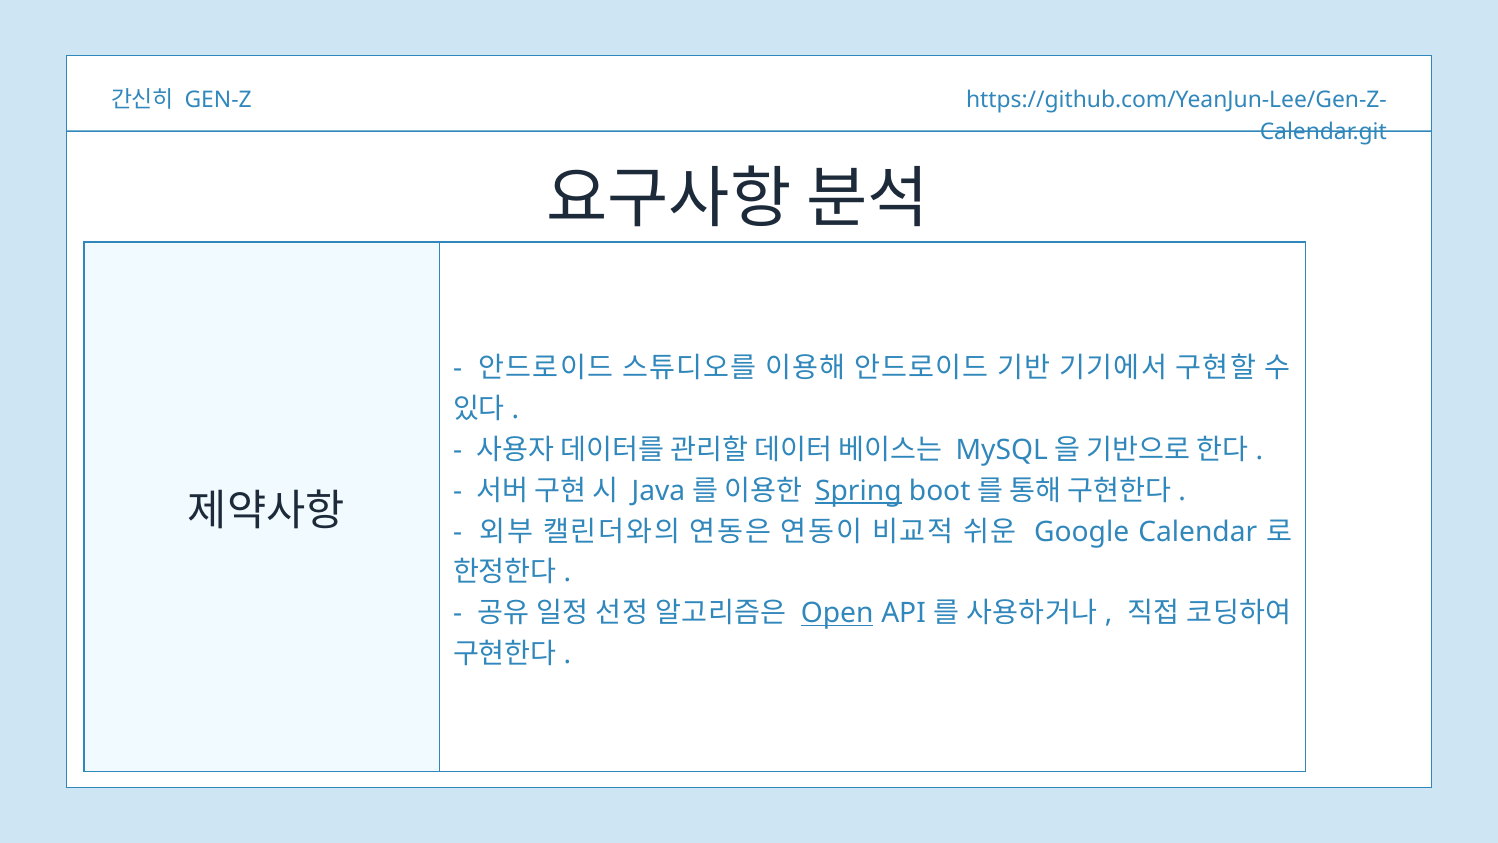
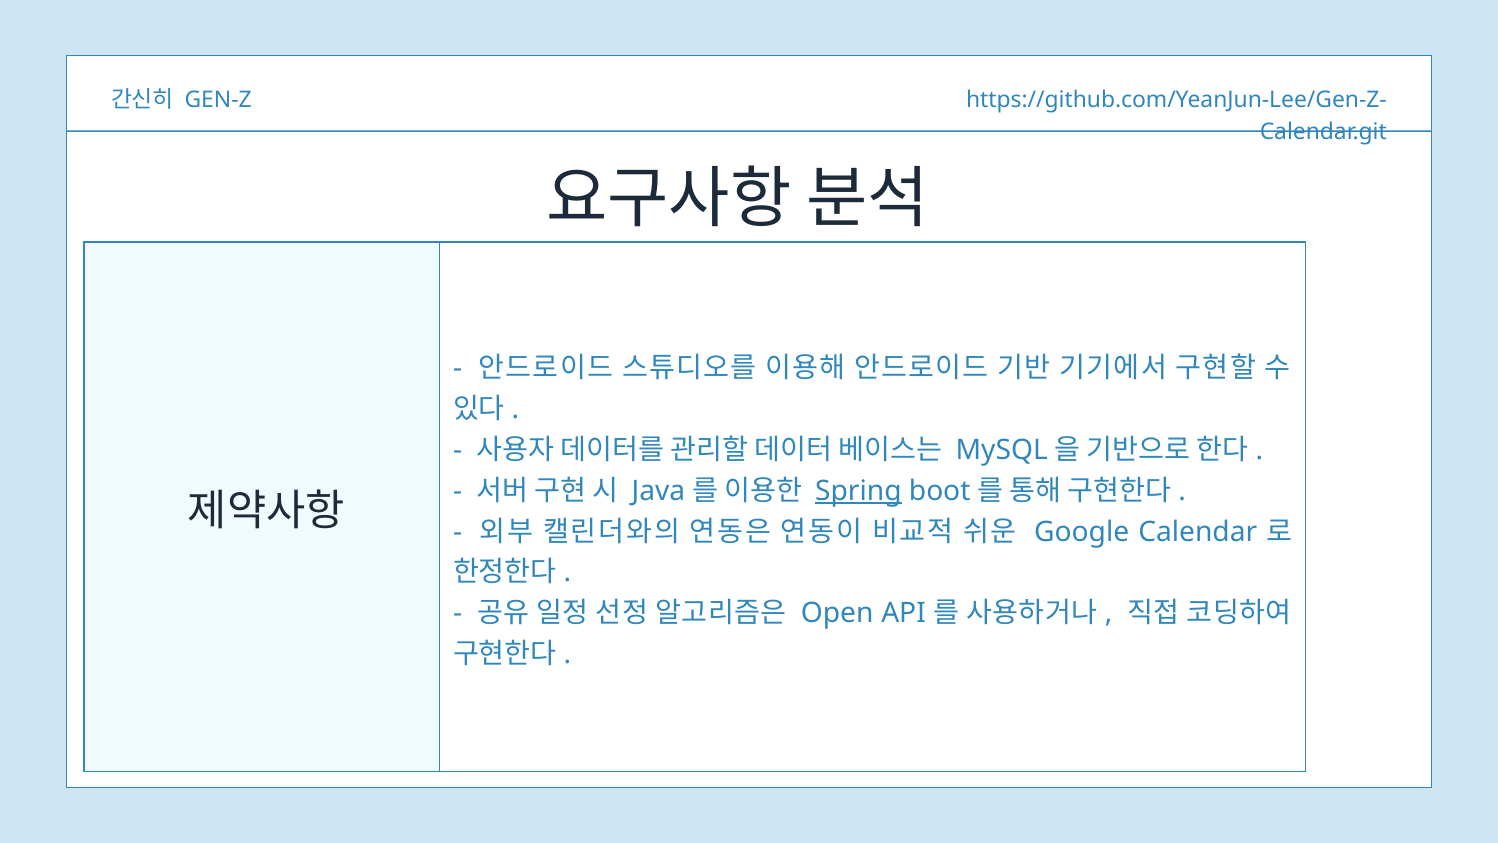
Open underline: present -> none (837, 613)
